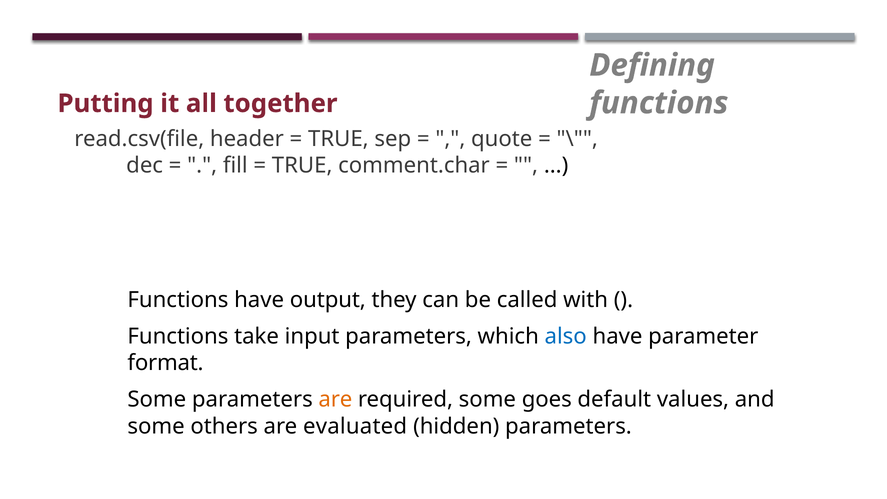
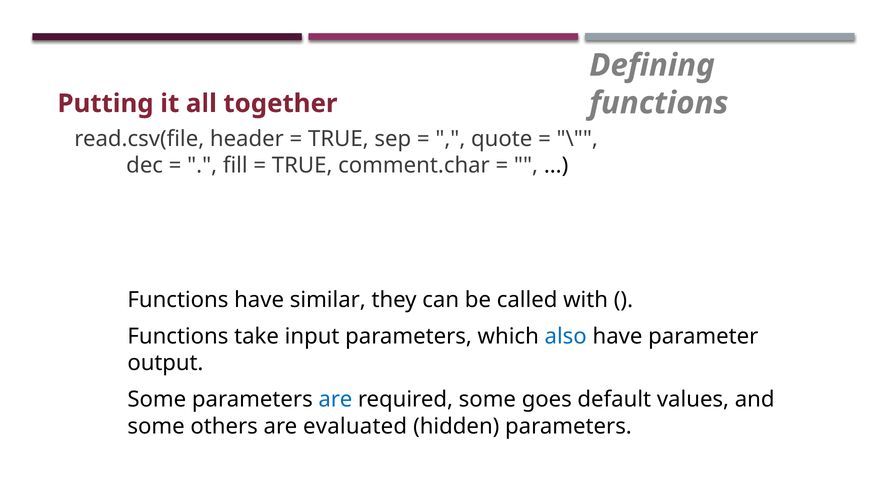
output: output -> similar (328, 300)
format: format -> output (165, 363)
are colour: orange -> blue (335, 400)
